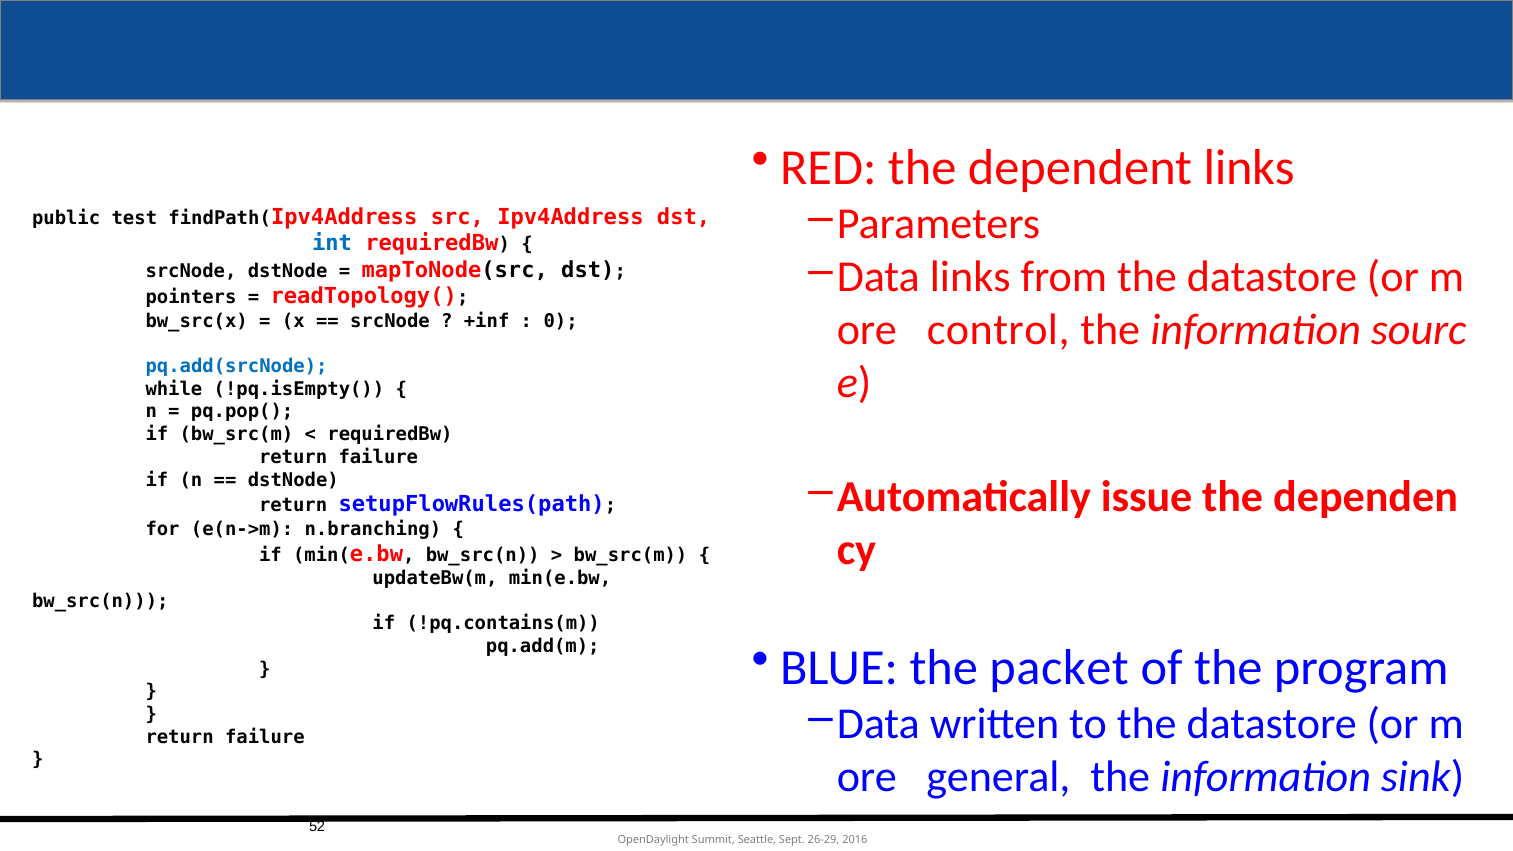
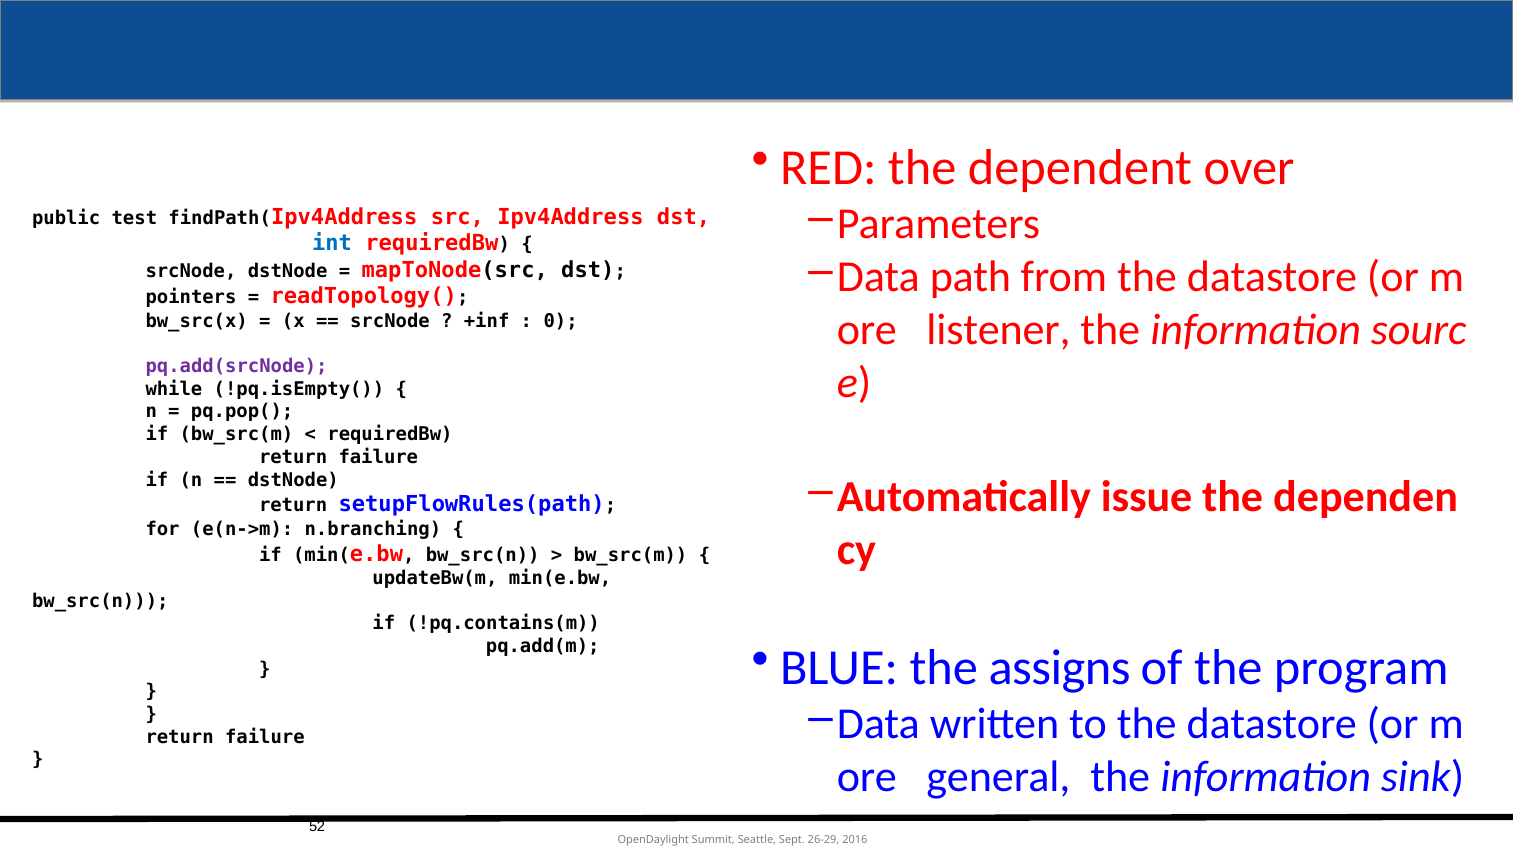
dependent links: links -> over (1249, 168)
Data links: links -> path (970, 277)
control: control -> listener (999, 330)
pq.add(srcNode colour: blue -> purple (237, 366)
packet: packet -> assigns (1060, 668)
